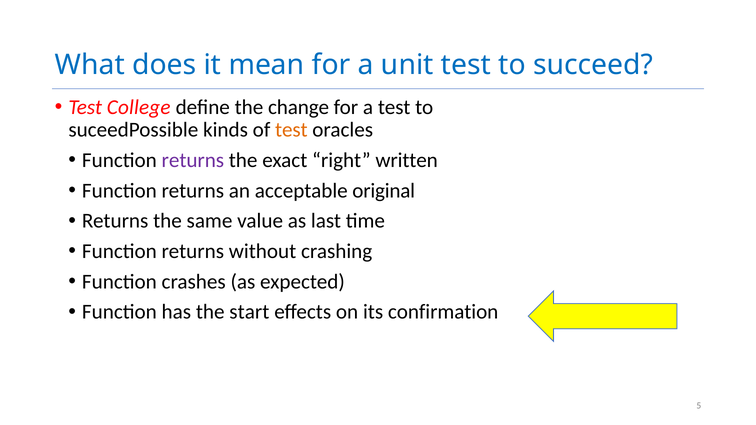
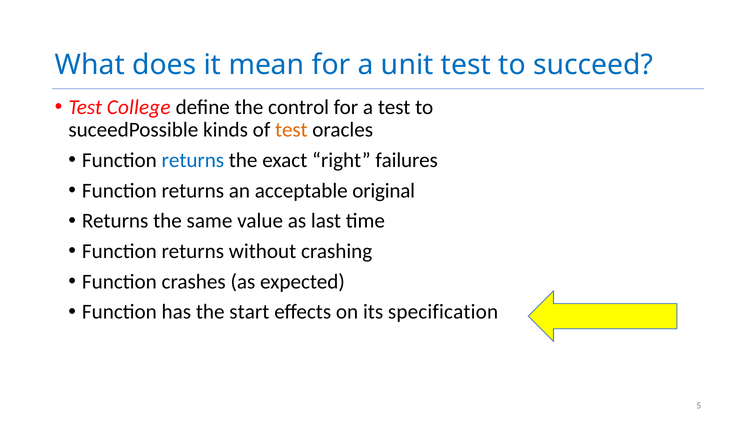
change: change -> control (299, 107)
returns colour: purple -> blue (193, 160)
written: written -> failures (407, 160)
confirmation: confirmation -> specification (443, 312)
